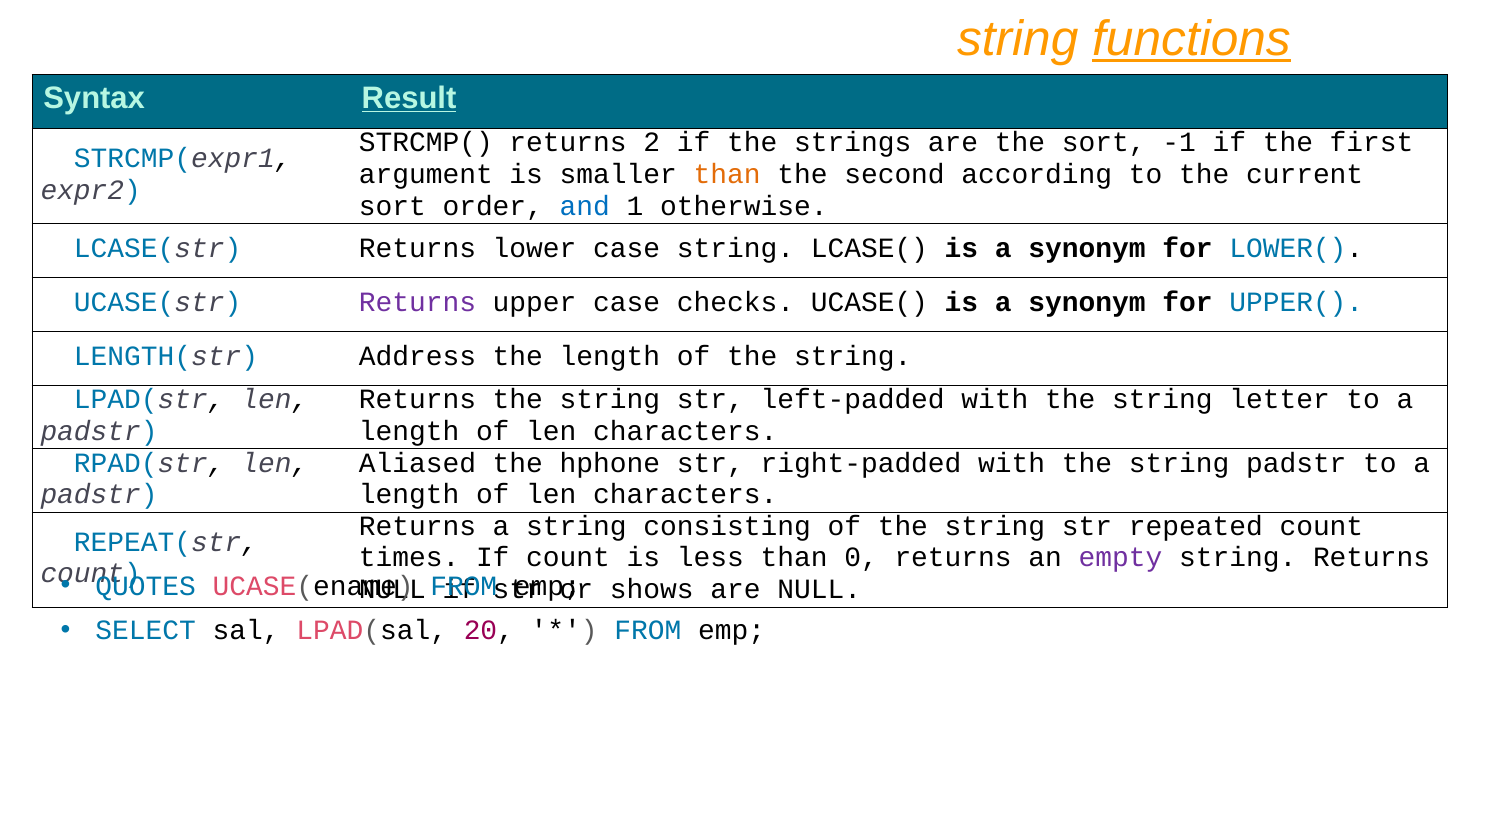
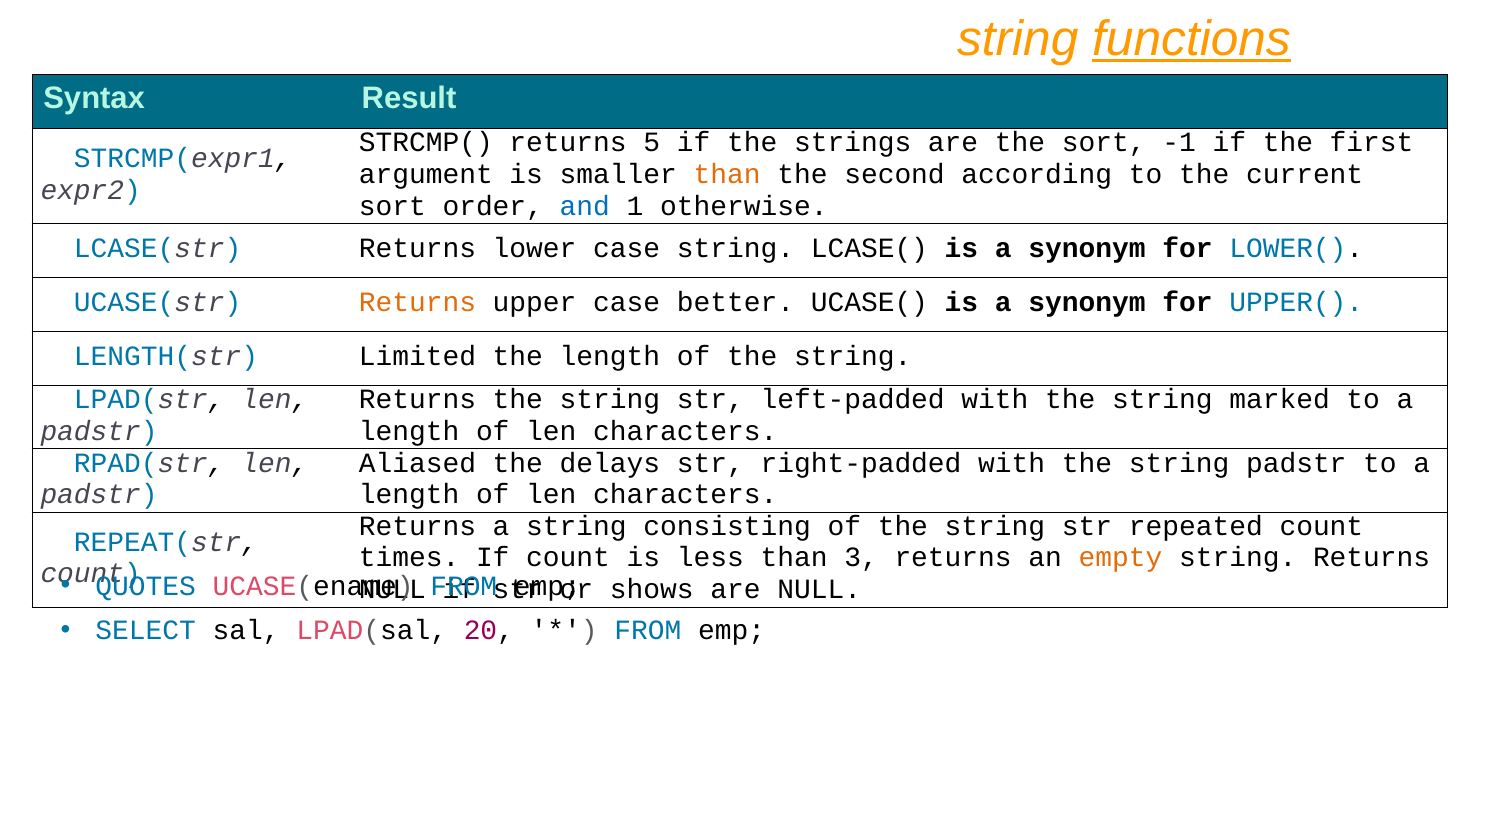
Result underline: present -> none (409, 98)
2: 2 -> 5 (652, 143)
Returns colour: purple -> orange (417, 303)
checks: checks -> better (735, 303)
Address: Address -> Limited (417, 357)
letter: letter -> marked (1280, 399)
hphone: hphone -> delays (610, 463)
0: 0 -> 3 (861, 558)
empty colour: purple -> orange (1120, 558)
